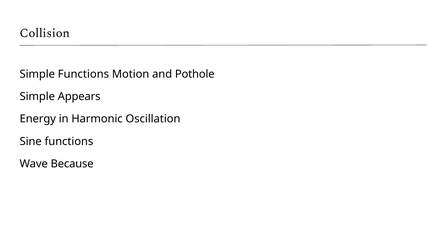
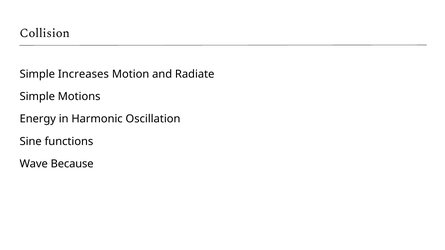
Simple Functions: Functions -> Increases (83, 74)
Pothole: Pothole -> Radiate (195, 74)
Appears: Appears -> Motions (79, 97)
